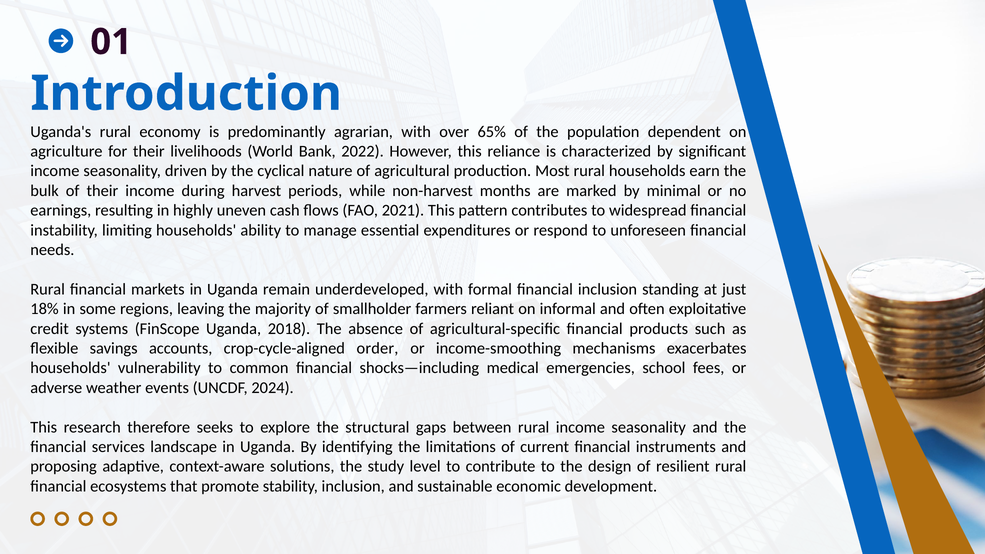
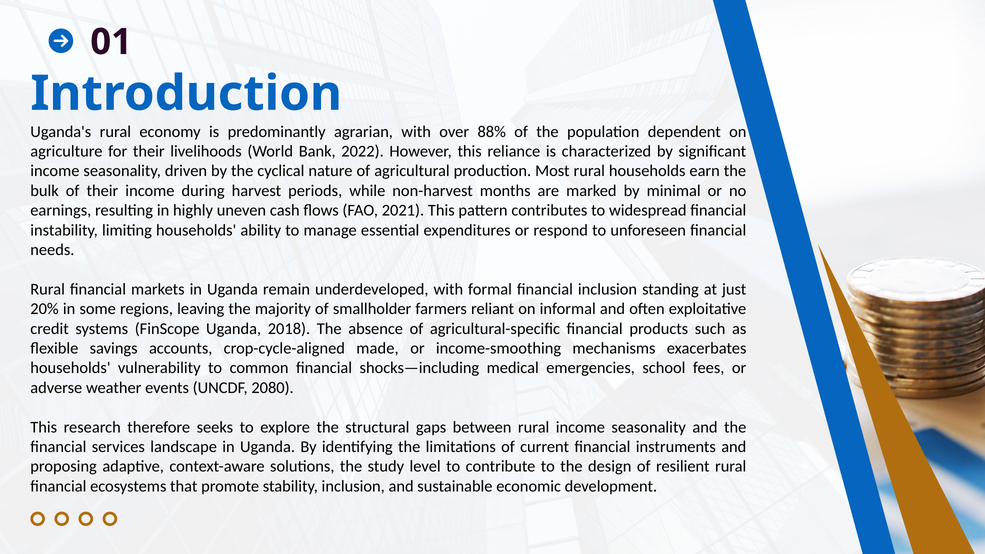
65%: 65% -> 88% (492, 132)
18%: 18% -> 20% (45, 309)
order: order -> made (377, 348)
2024: 2024 -> 2080 (273, 388)
